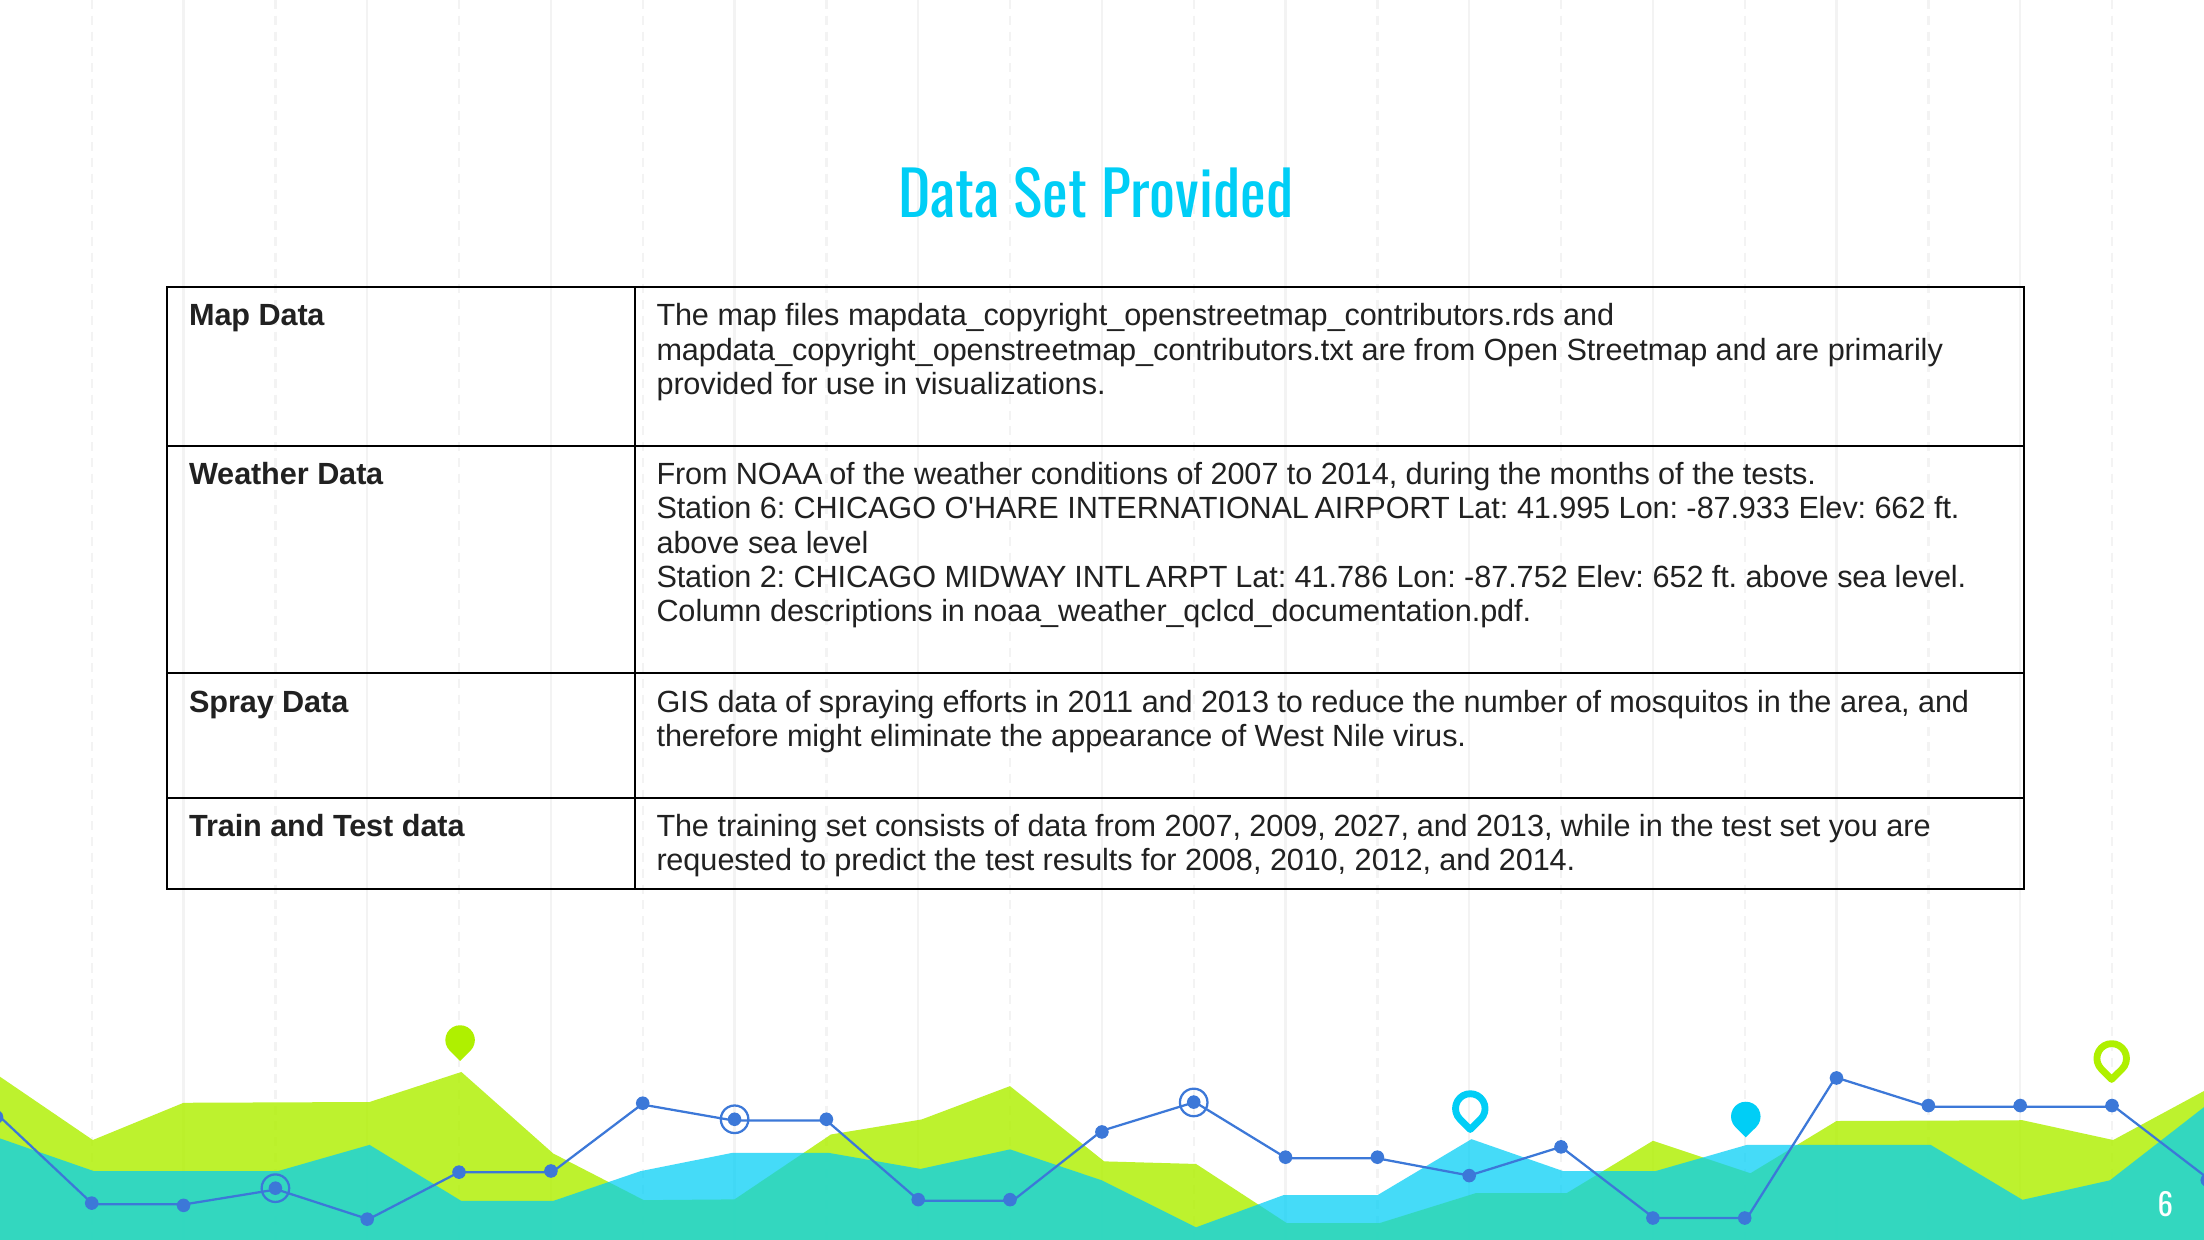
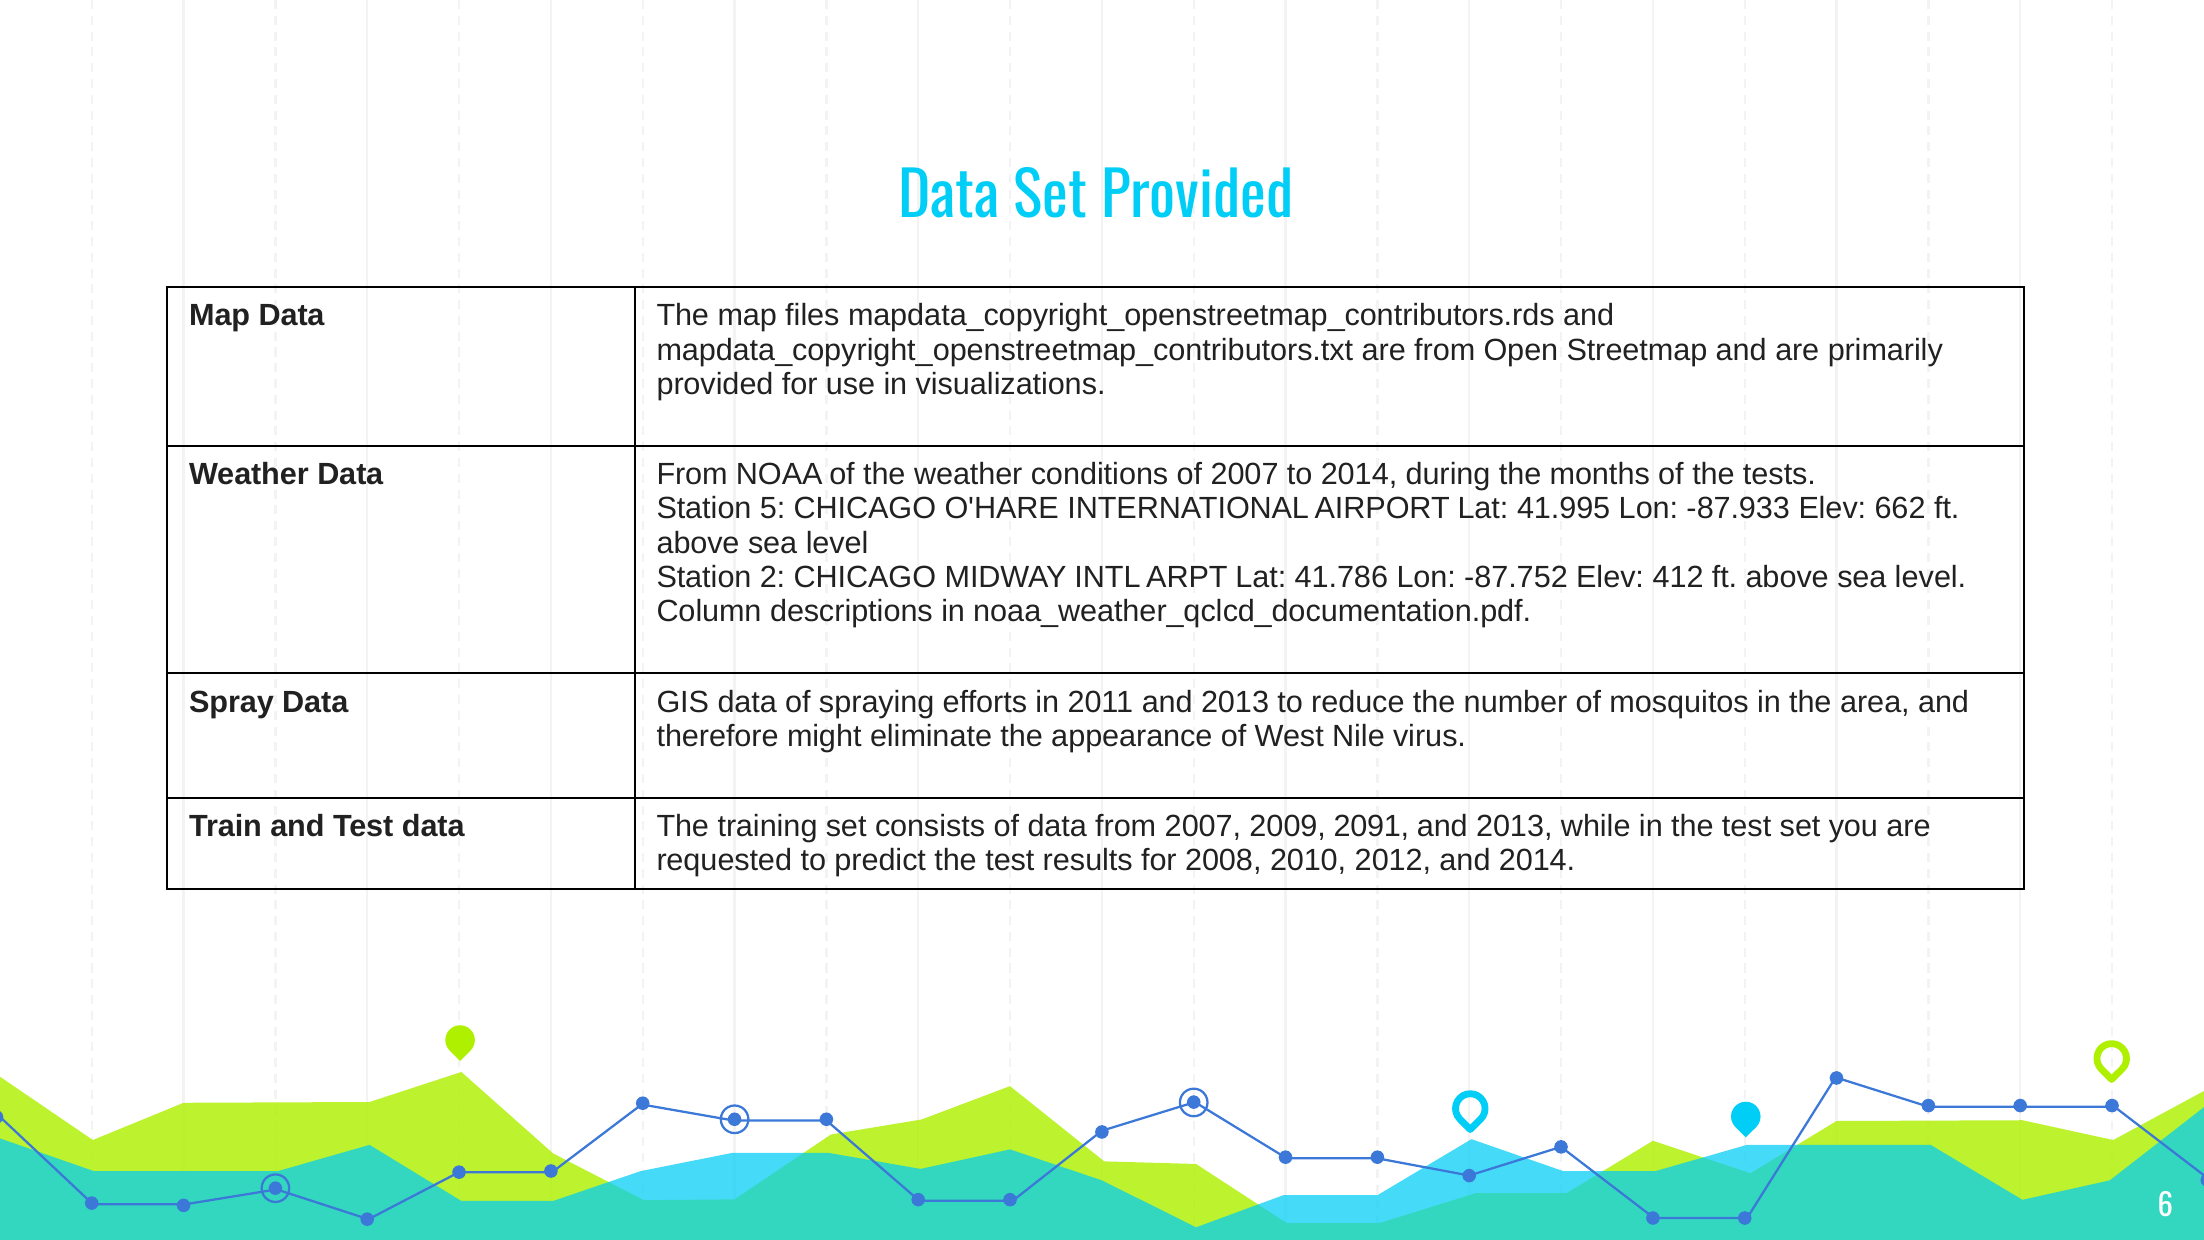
Station 6: 6 -> 5 (773, 509)
652: 652 -> 412 (1678, 577)
2027: 2027 -> 2091 (1371, 827)
